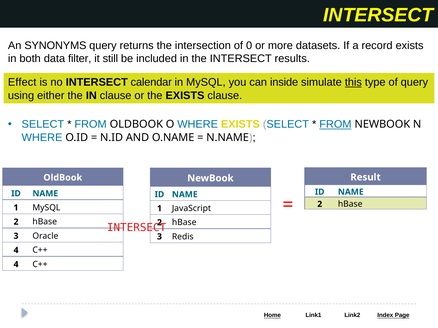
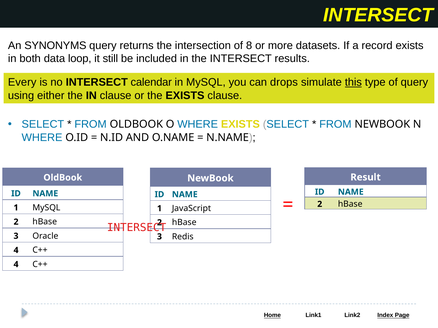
0: 0 -> 8 (249, 46)
filter: filter -> loop (80, 59)
Effect: Effect -> Every (22, 82)
inside: inside -> drops (284, 82)
FROM underline: present -> none (335, 125)
